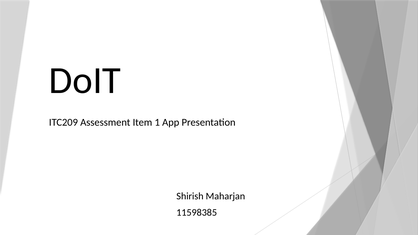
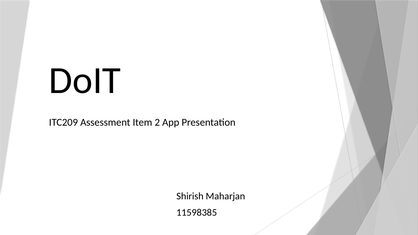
1: 1 -> 2 (157, 122)
